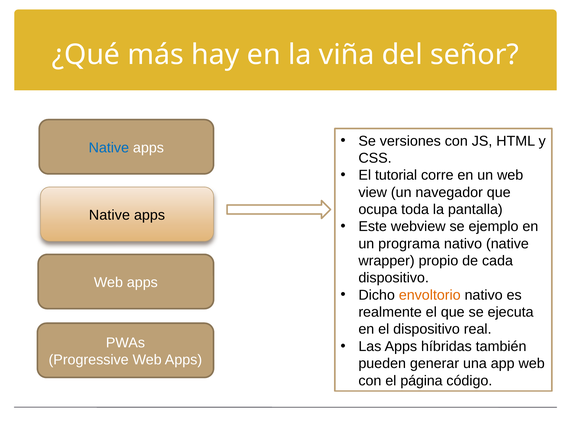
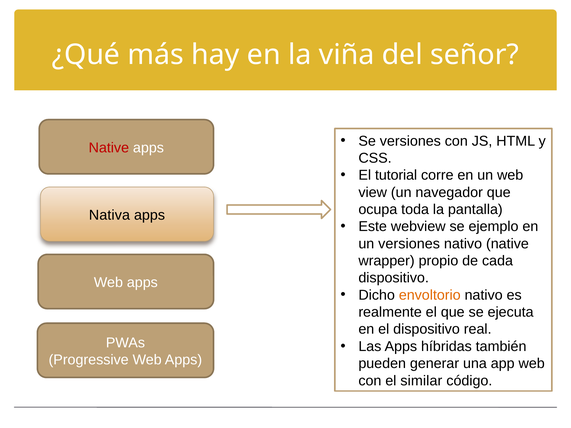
Native colour: blue -> red (109, 148)
Native: Native -> Nativa (109, 215)
un programa: programa -> versiones (409, 244)
página: página -> similar (421, 381)
